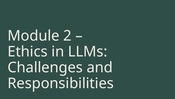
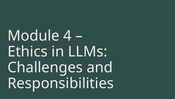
2: 2 -> 4 (67, 36)
